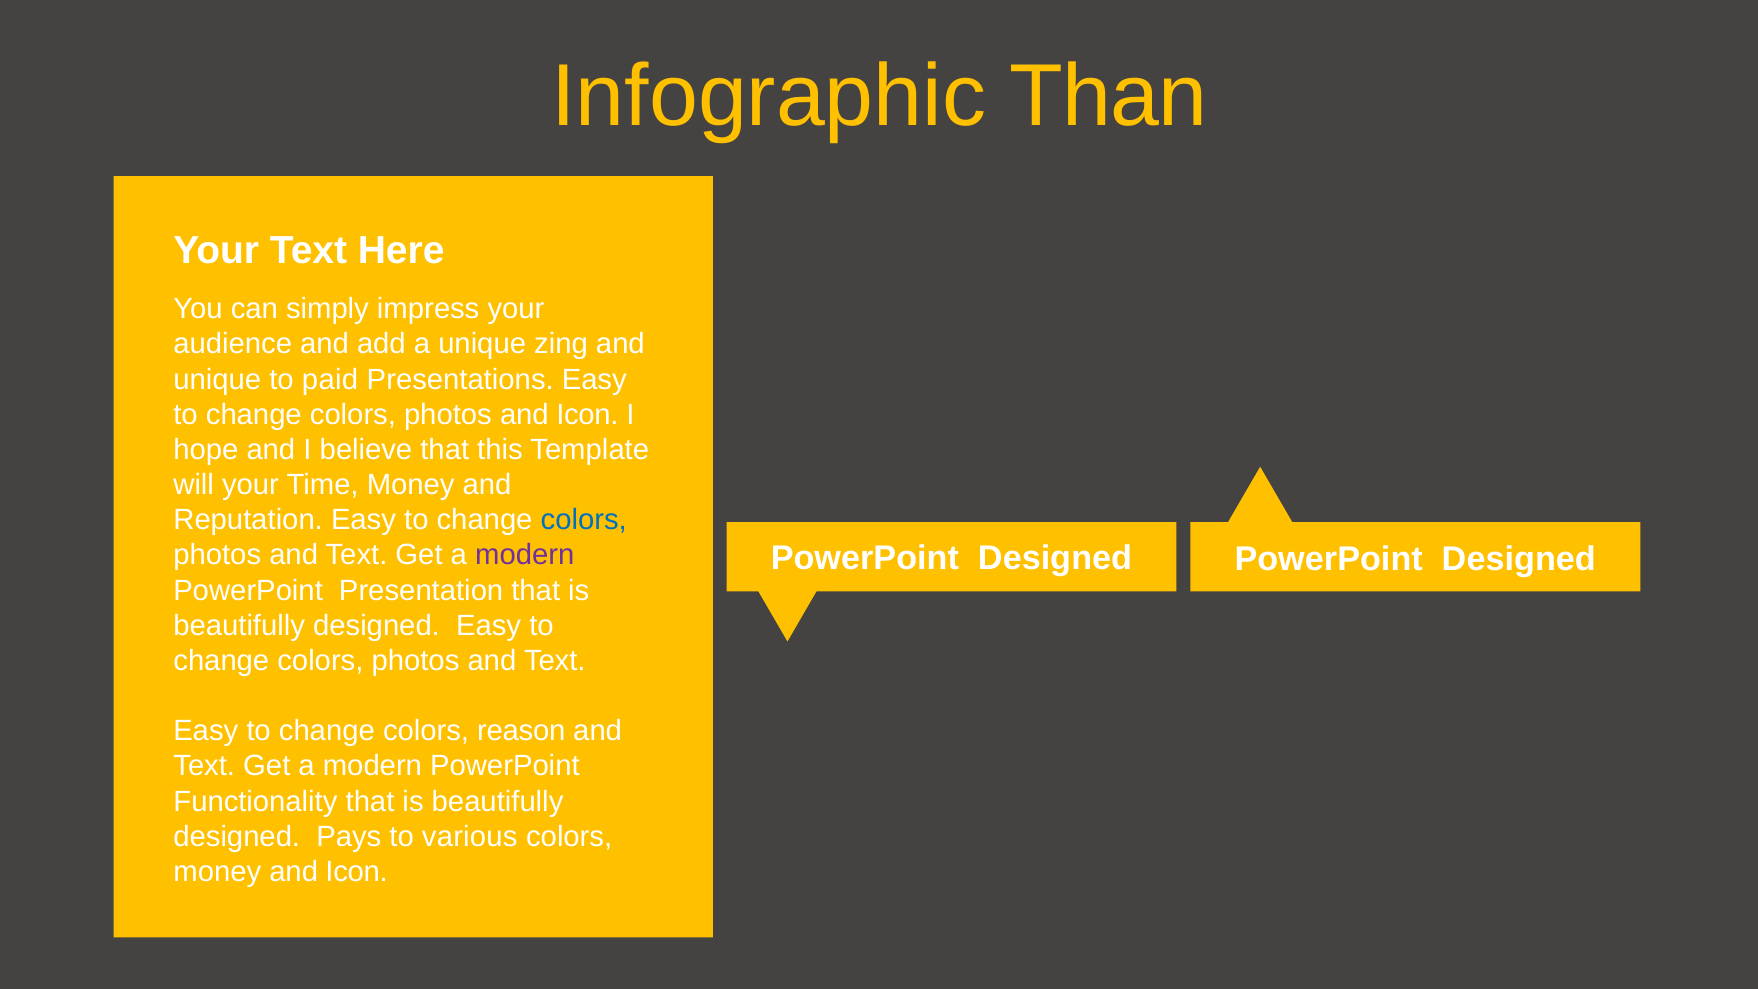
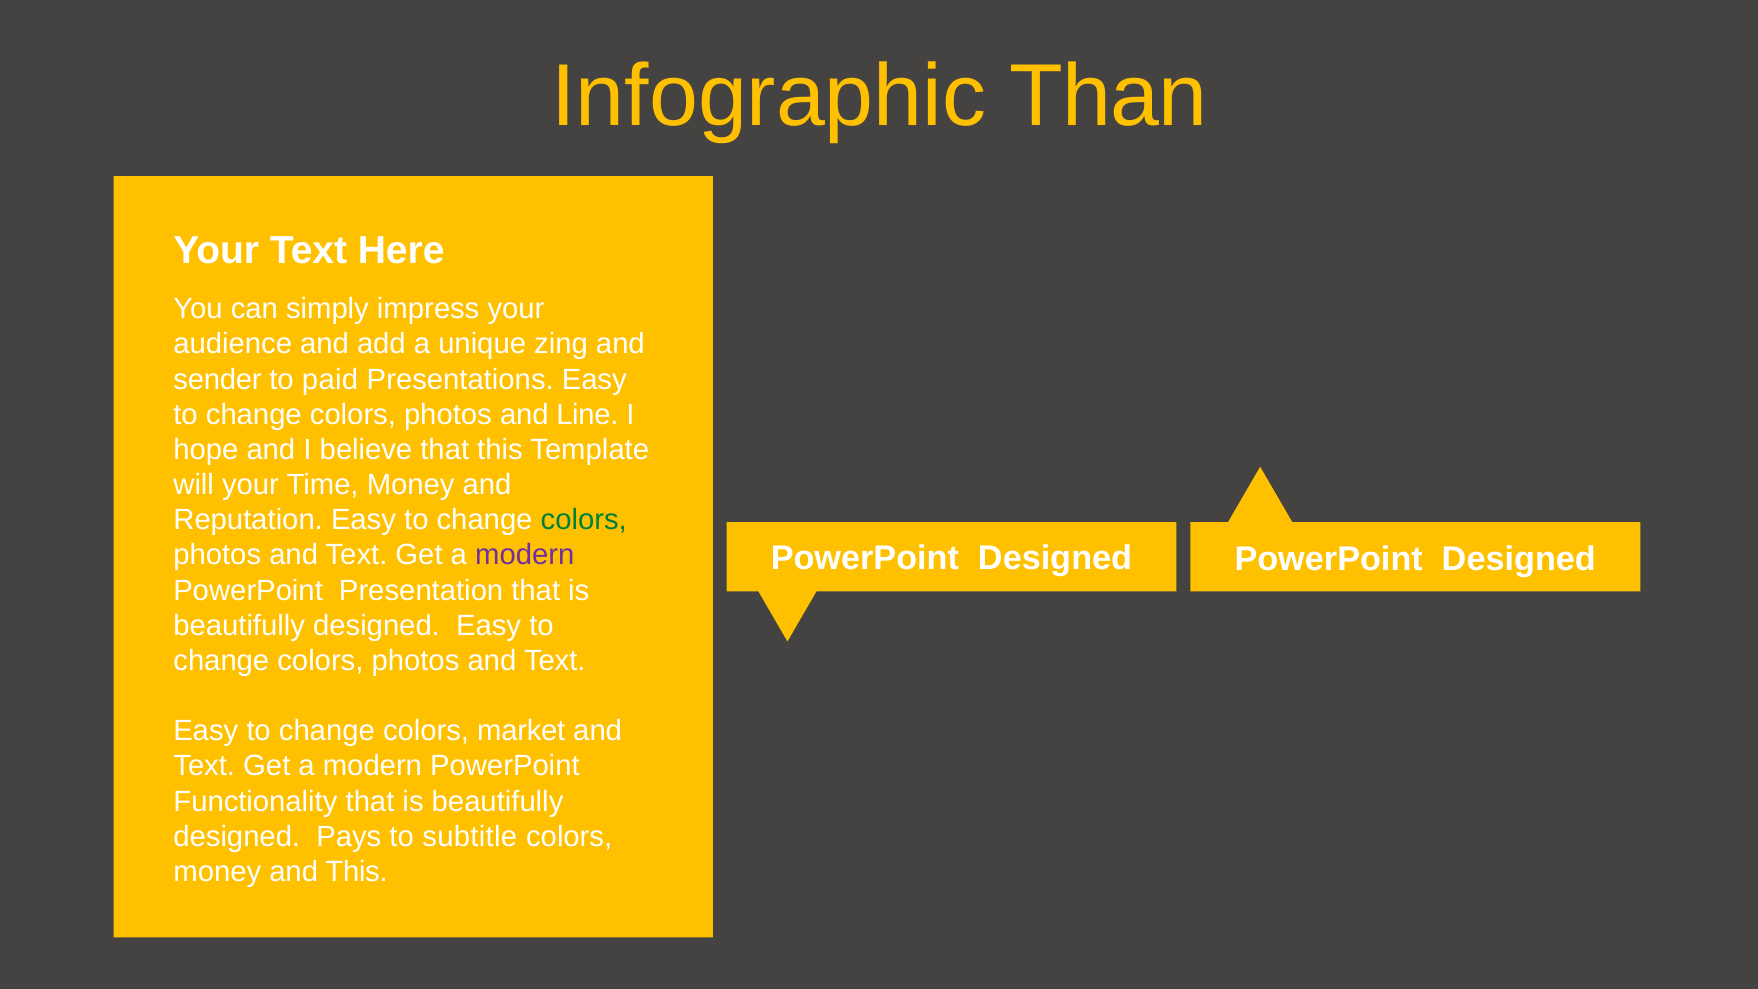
unique: unique -> sender (217, 379)
photos and Icon: Icon -> Line (587, 415)
colors colour: blue -> green (584, 520)
reason: reason -> market (521, 731)
various: various -> subtitle (470, 836)
Icon: Icon -> This (357, 872)
